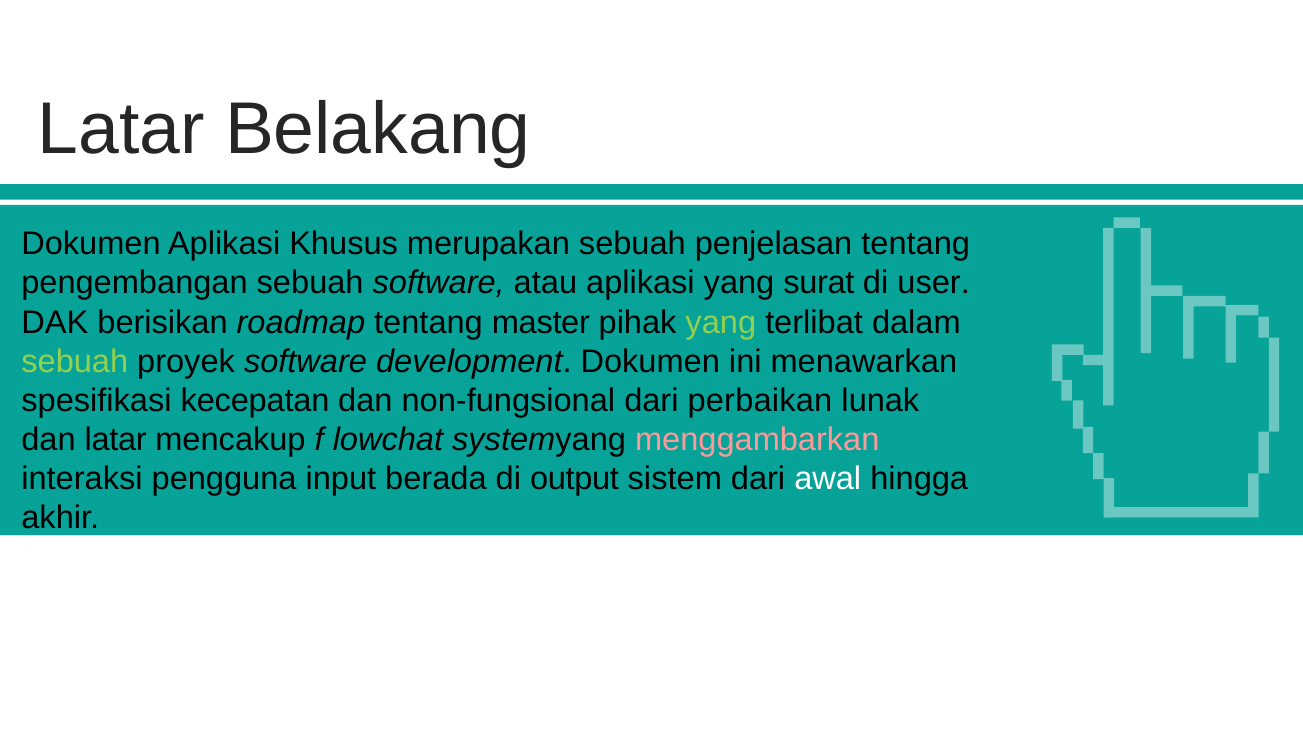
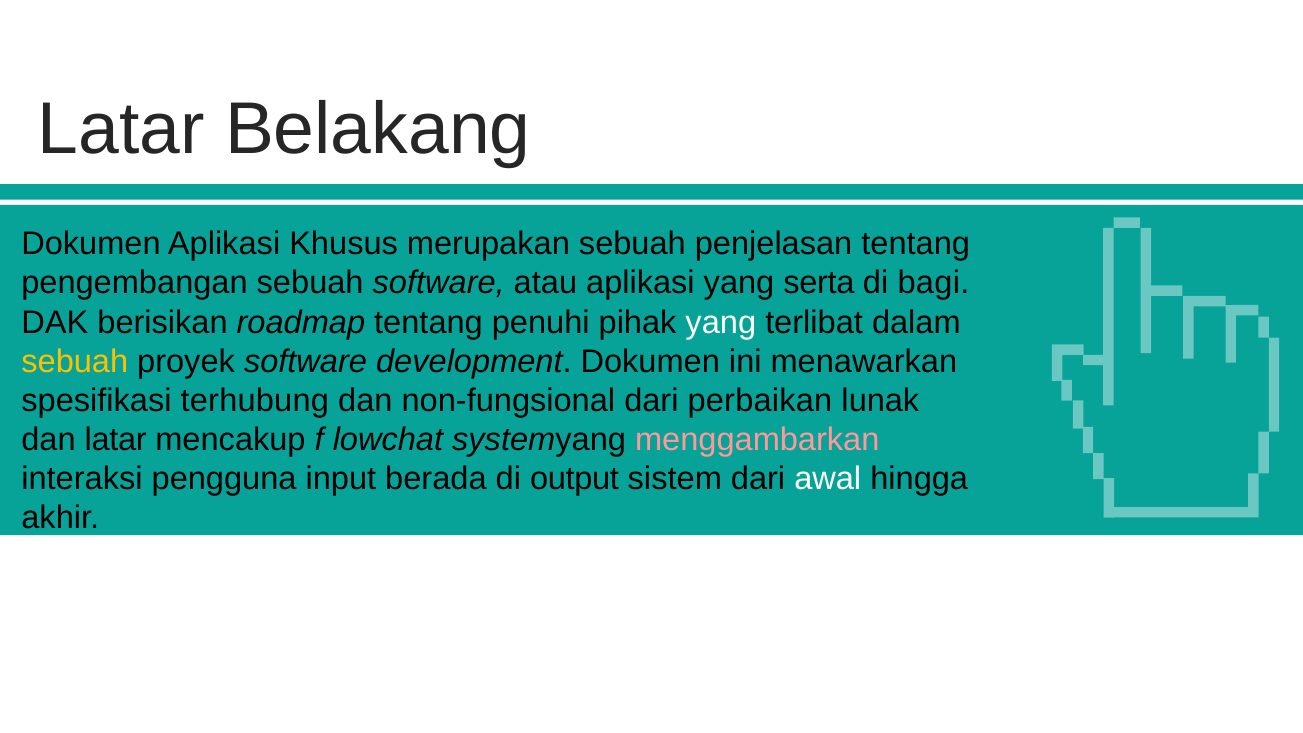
surat: surat -> serta (819, 283)
user: user -> bagi (933, 283)
master: master -> penuhi (541, 322)
yang colour: light green -> white (721, 322)
sebuah colour: light green -> yellow (75, 361)
kecepatan: kecepatan -> terhubung (255, 400)
